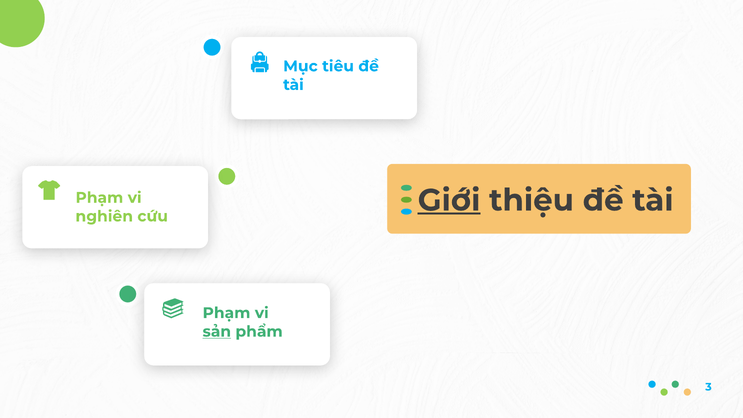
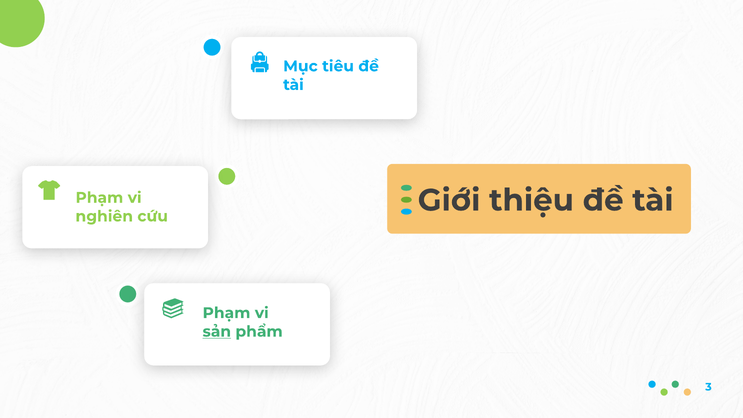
Giới underline: present -> none (449, 200)
